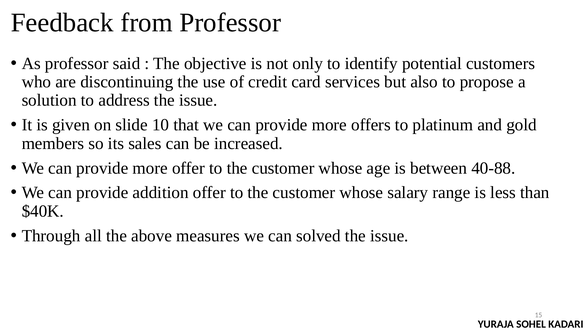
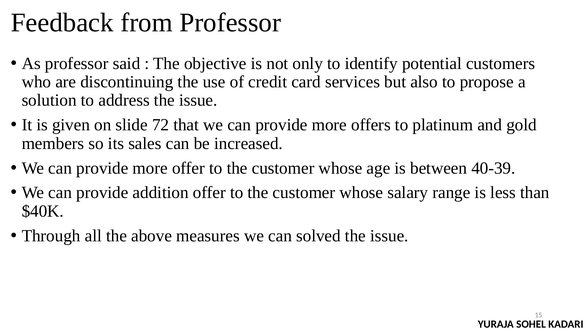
10: 10 -> 72 (161, 125)
40-88: 40-88 -> 40-39 (493, 168)
